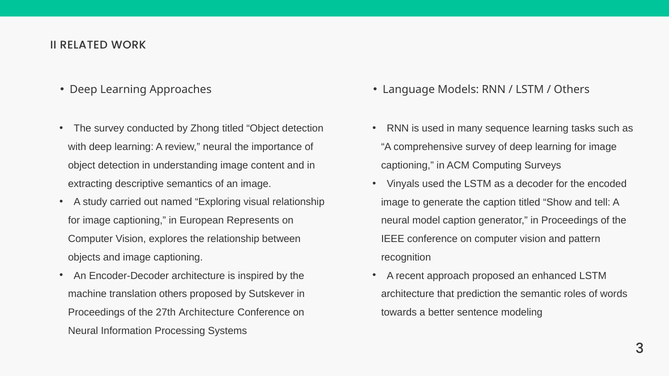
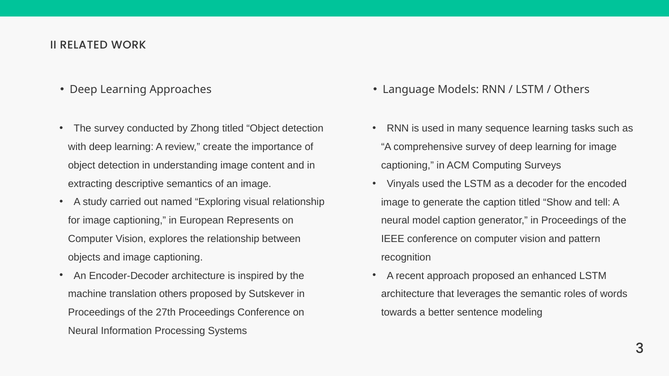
review neural: neural -> create (217, 147)
prediction: prediction -> leverages (479, 294)
27th Architecture: Architecture -> Proceedings (207, 313)
